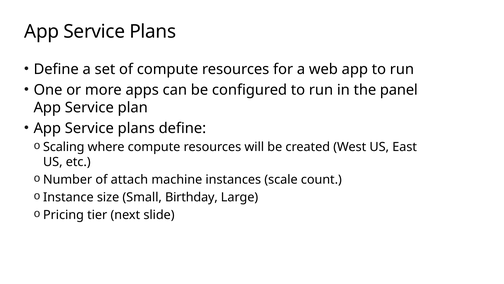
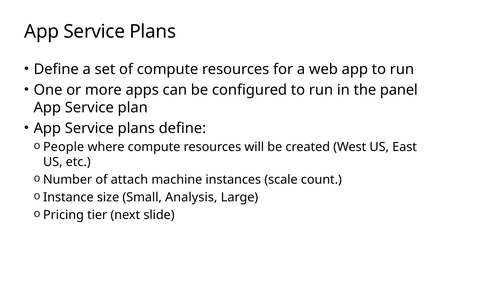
Scaling: Scaling -> People (64, 147)
Birthday: Birthday -> Analysis (191, 197)
